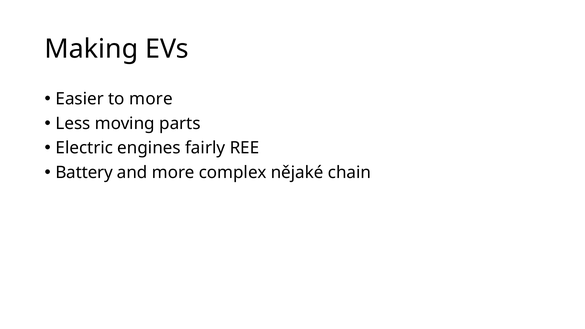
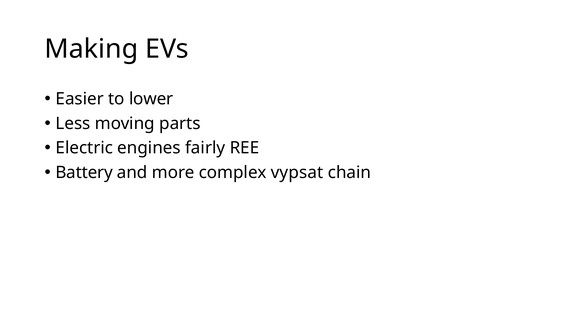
to more: more -> lower (151, 99)
nějaké: nějaké -> vypsat (297, 172)
